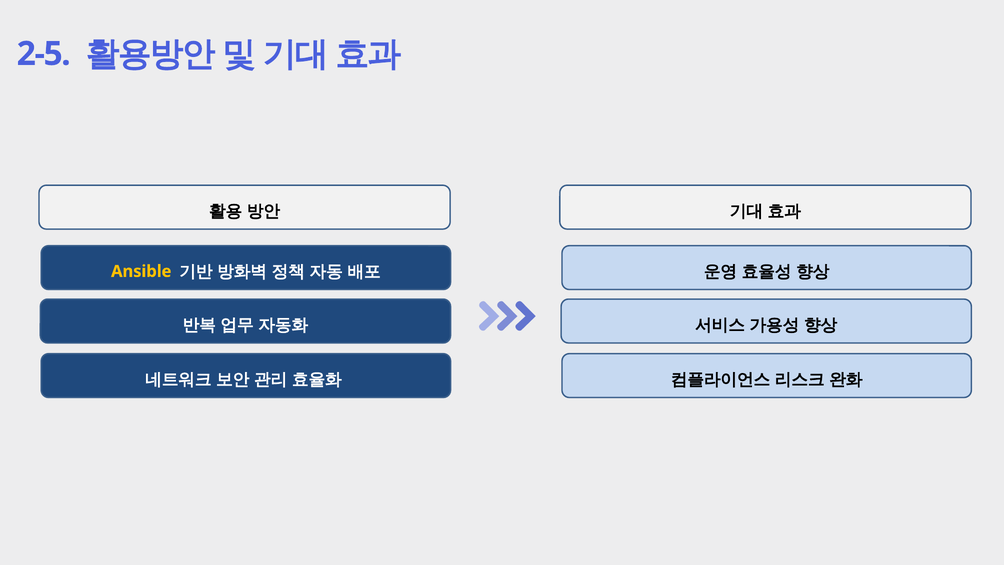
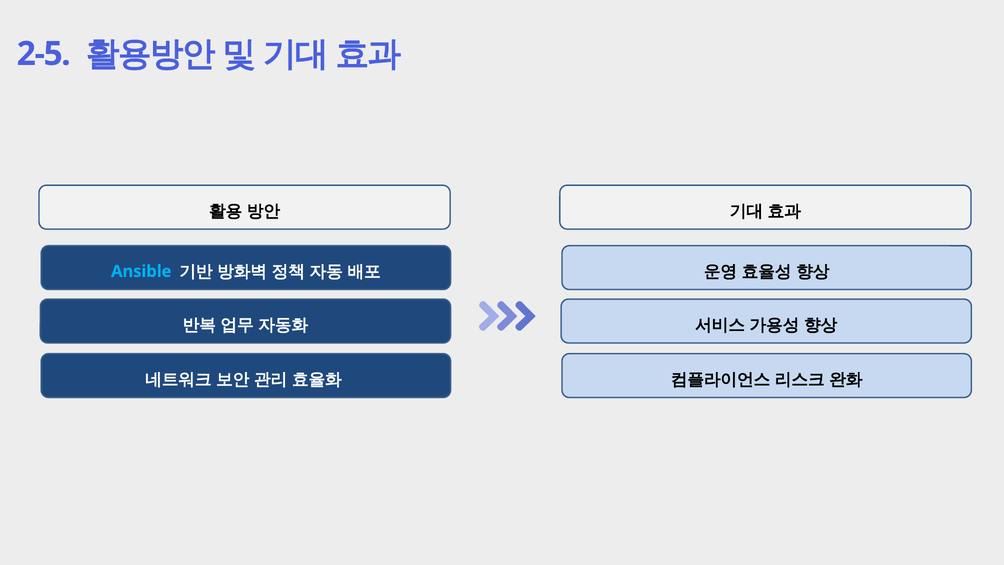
Ansible colour: yellow -> light blue (141, 271)
